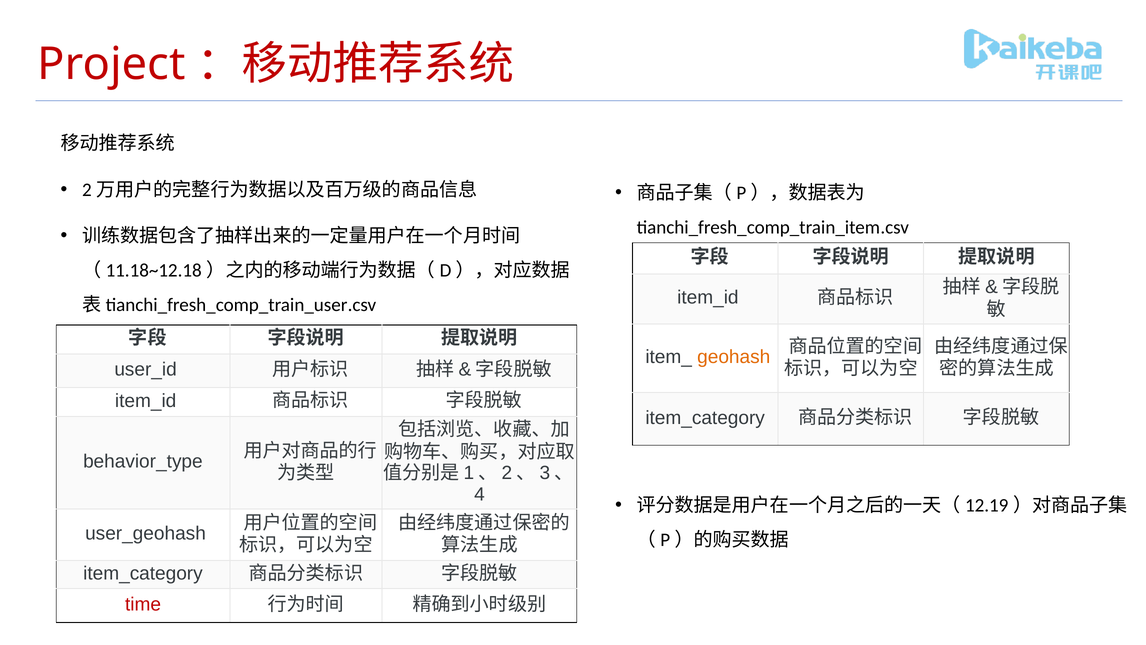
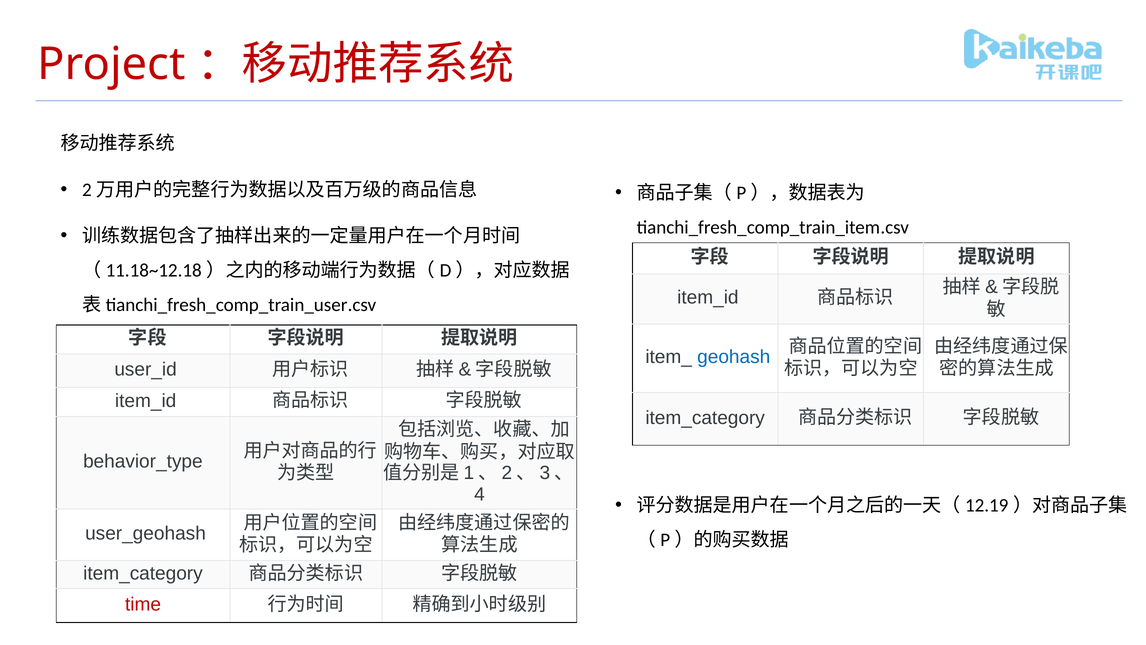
geohash colour: orange -> blue (734, 357)
